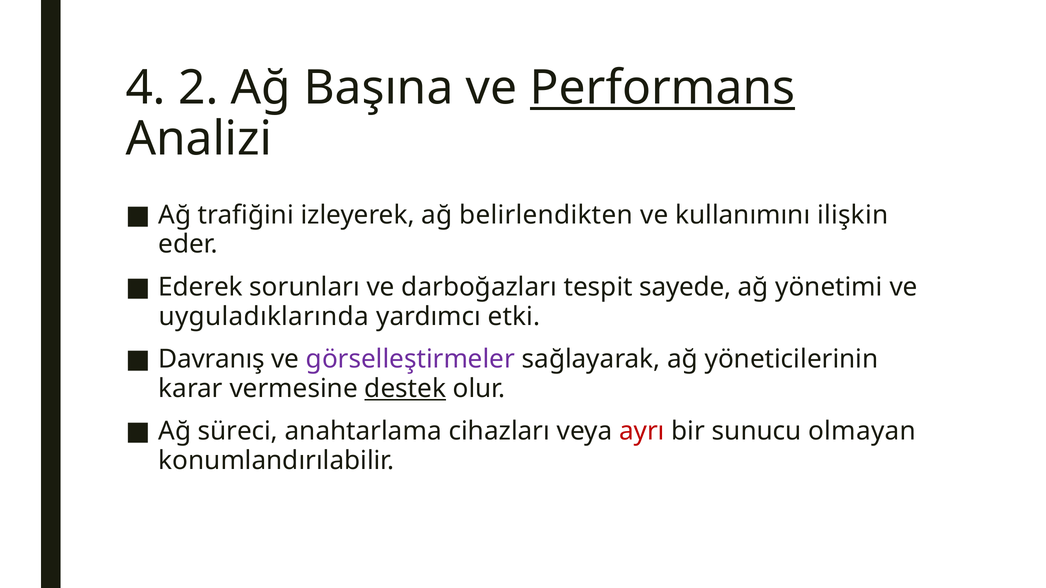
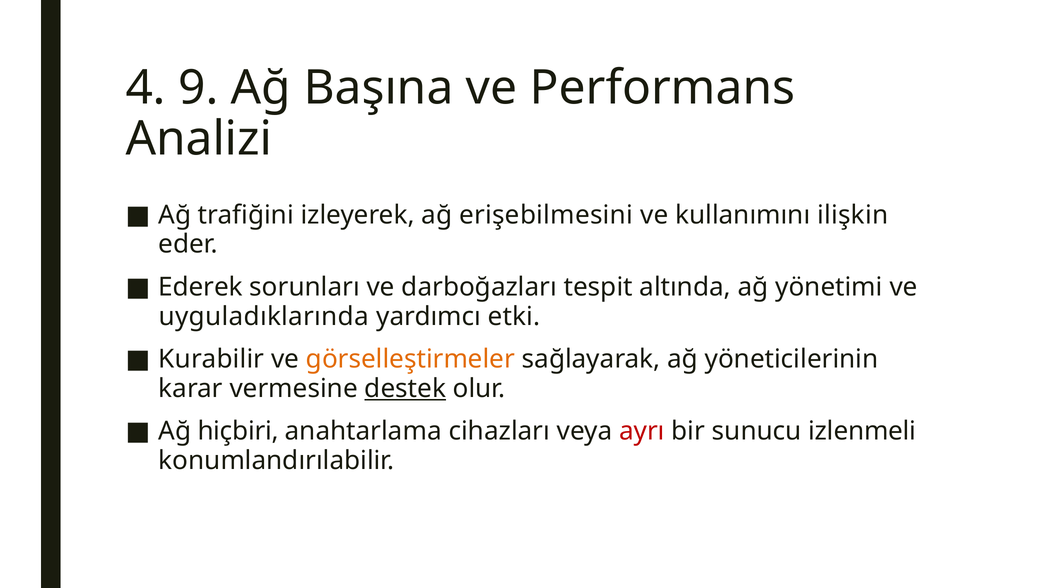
2: 2 -> 9 (198, 88)
Performans underline: present -> none (663, 88)
belirlendikten: belirlendikten -> erişebilmesini (546, 215)
sayede: sayede -> altında (685, 287)
Davranış: Davranış -> Kurabilir (211, 359)
görselleştirmeler colour: purple -> orange (410, 359)
süreci: süreci -> hiçbiri (238, 431)
olmayan: olmayan -> izlenmeli (862, 431)
